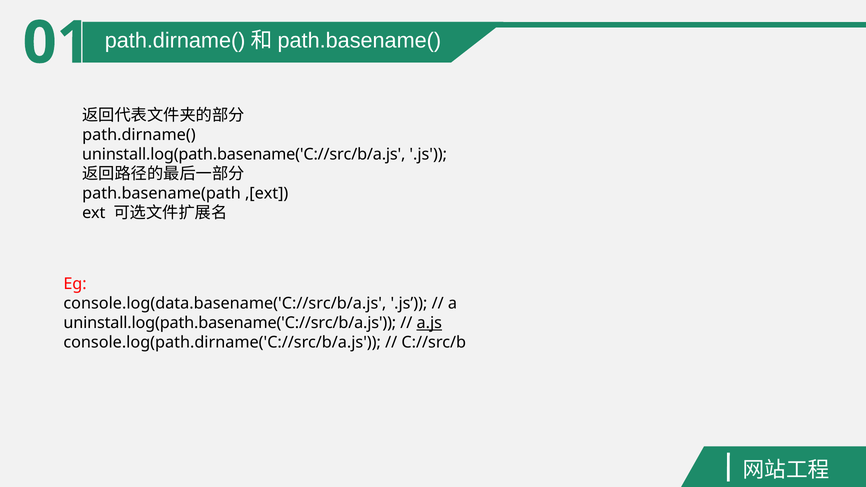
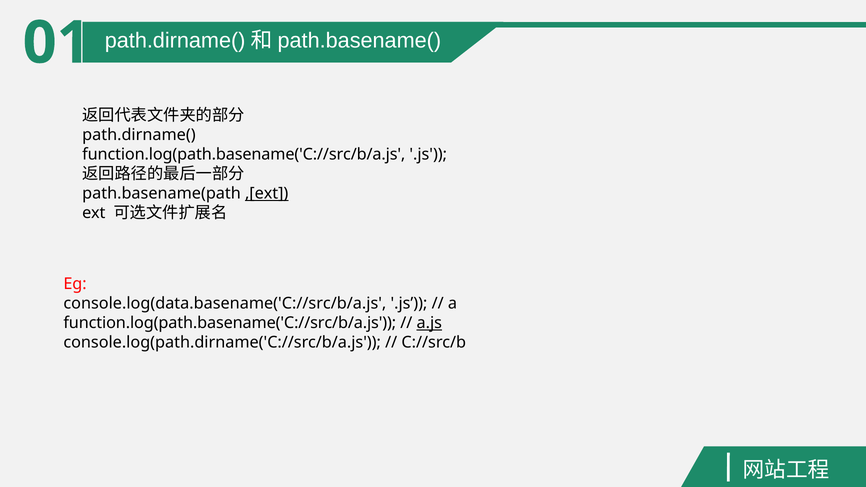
uninstall.log(path.basename('C://src/b/a.js: uninstall.log(path.basename('C://src/b/a.js -> function.log(path.basename('C://src/b/a.js (244, 155)
,[ext underline: none -> present (267, 194)
uninstall.log(path.basename('C://src/b/a.js: uninstall.log(path.basename('C://src/b/a.js -> function.log(path.basename('C://src/b/a.js (230, 323)
